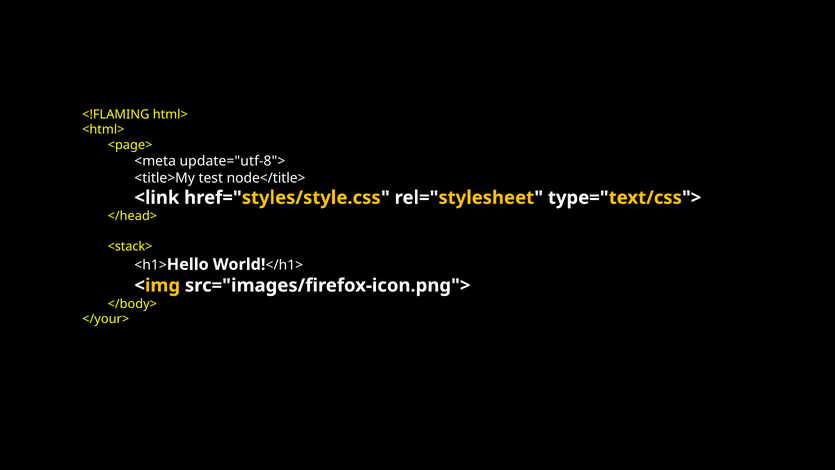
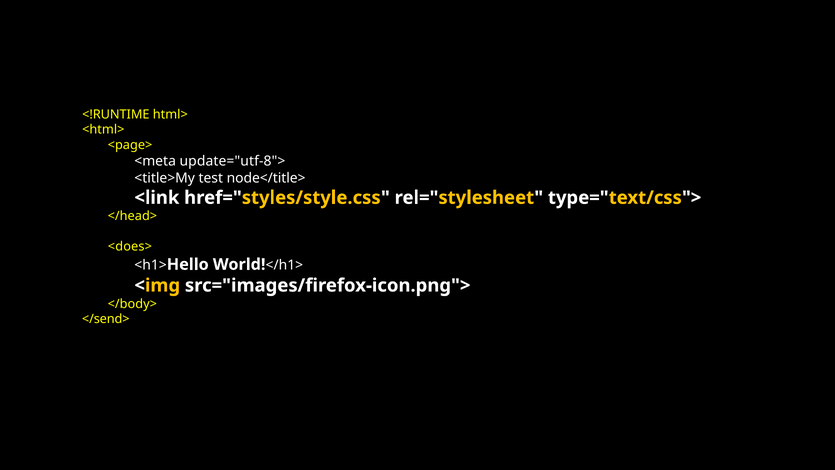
<!FLAMING: <!FLAMING -> <!RUNTIME (116, 114)
<stack>: <stack> -> <does> (130, 247)
</your>: </your> -> </send> (106, 319)
